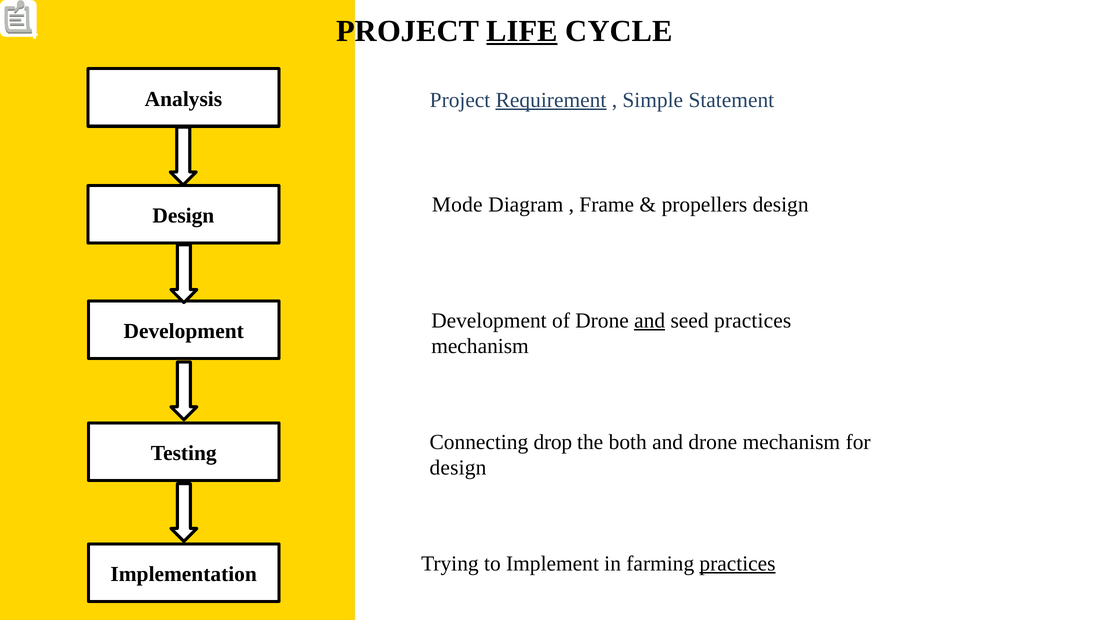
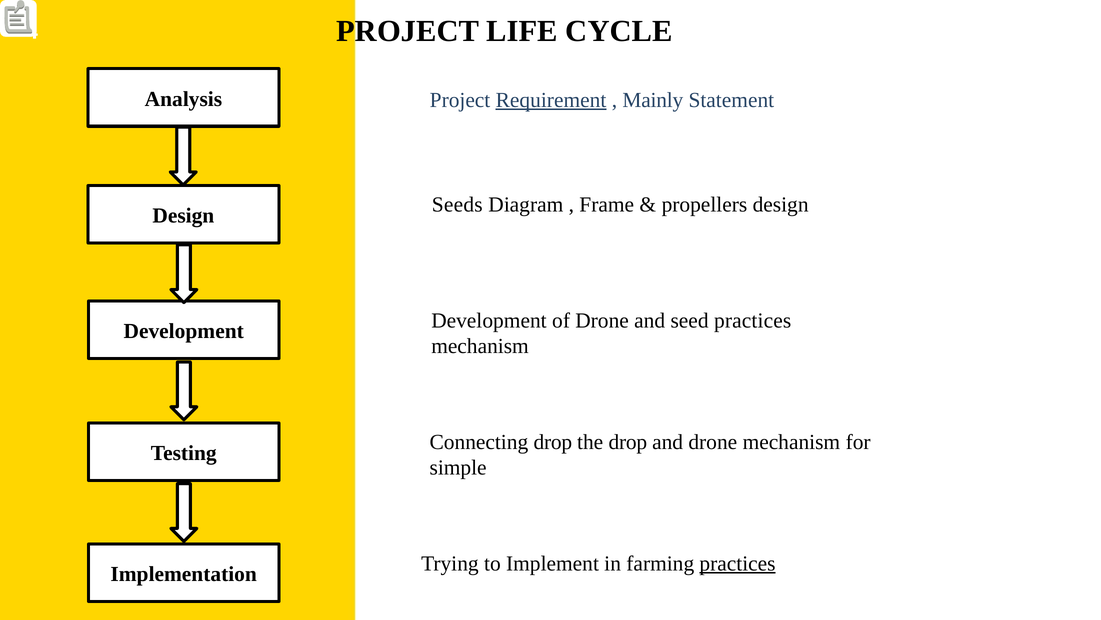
LIFE underline: present -> none (522, 31)
Simple: Simple -> Mainly (653, 100)
Mode: Mode -> Seeds (457, 205)
and underline: present -> none (650, 320)
the both: both -> drop (628, 442)
design: design -> simple (458, 467)
